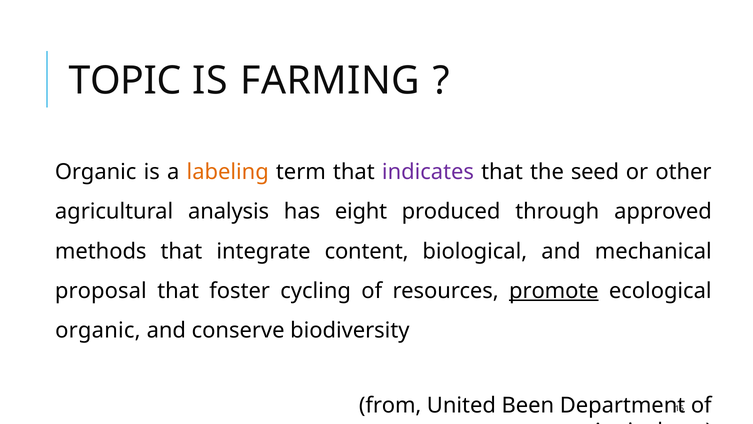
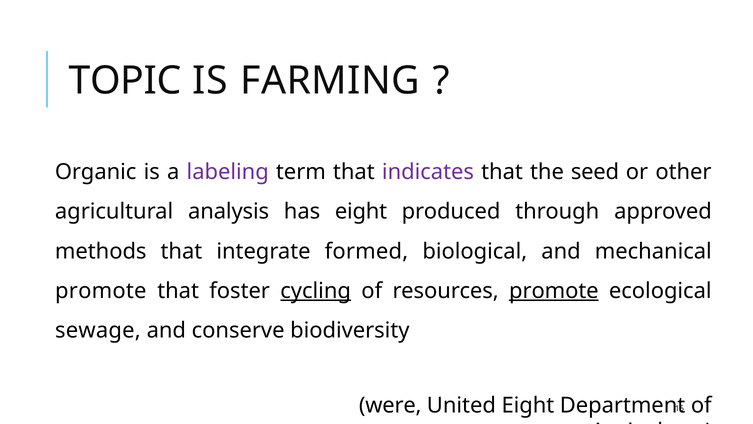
labeling colour: orange -> purple (228, 172)
content: content -> formed (366, 251)
proposal: proposal -> promote (101, 291)
cycling underline: none -> present (316, 291)
organic: organic -> sewage (98, 330)
from: from -> were (390, 405)
United Been: Been -> Eight (528, 405)
